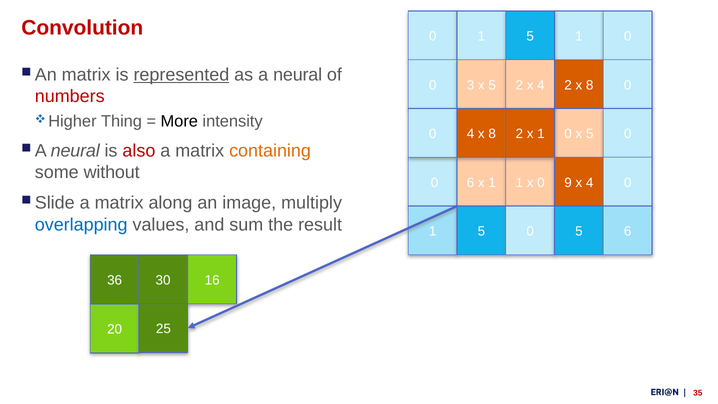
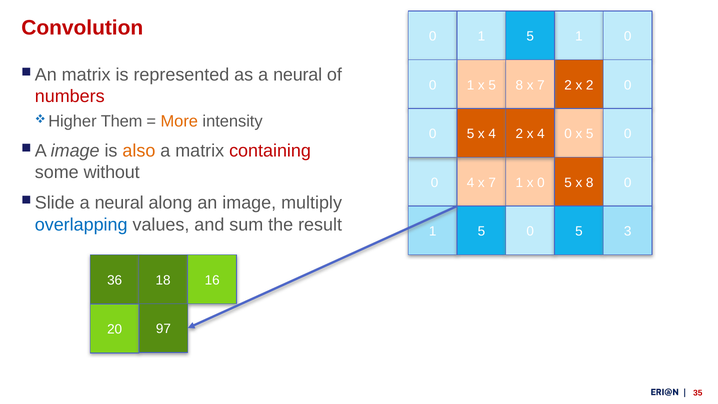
represented underline: present -> none (181, 75)
3: 3 -> 1 (471, 85)
5 2: 2 -> 8 (519, 85)
4: 4 -> 7 (541, 85)
2 x 8: 8 -> 2 (590, 85)
Thing: Thing -> Them (122, 121)
More colour: black -> orange (179, 121)
4: 4 -> 5 (471, 134)
8: 8 -> 4 (492, 134)
2 x 1: 1 -> 4 (541, 134)
neural: neural -> image (75, 151)
also colour: red -> orange (139, 151)
containing colour: orange -> red (270, 151)
0 6: 6 -> 4 (471, 183)
1: 1 -> 7 (492, 183)
x 0 9: 9 -> 5 (568, 183)
4: 4 -> 8 (590, 183)
matrix: matrix -> neural (119, 203)
5 6: 6 -> 3 (628, 231)
30: 30 -> 18 (163, 280)
25: 25 -> 97 (163, 329)
